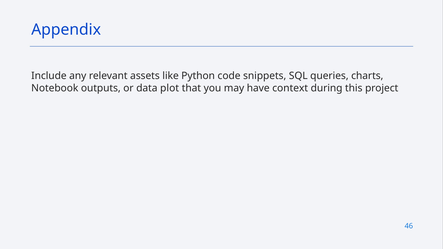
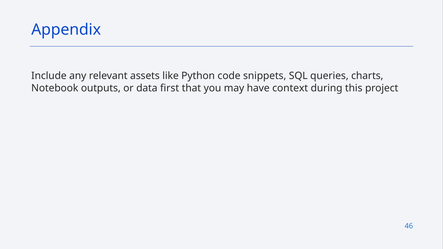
plot: plot -> first (170, 88)
